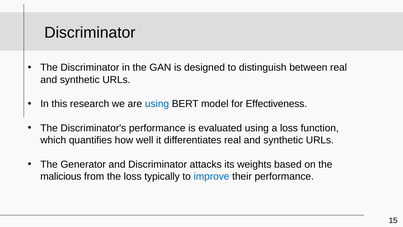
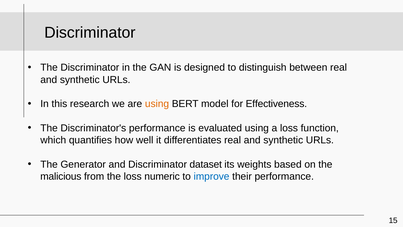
using colour: blue -> orange (157, 104)
attacks: attacks -> dataset (206, 164)
typically: typically -> numeric (162, 176)
